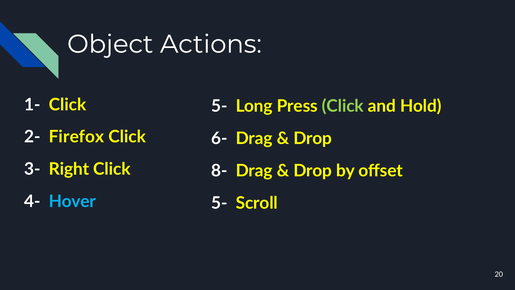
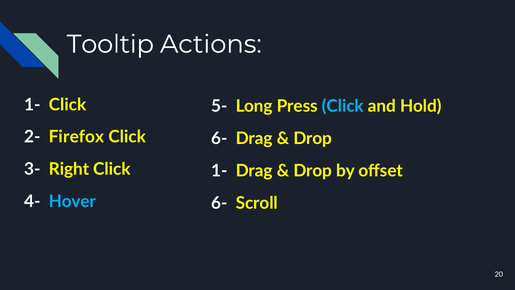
Object: Object -> Tooltip (110, 44)
Click colour: light green -> light blue (343, 106)
8-: 8- -> 1- (219, 171)
5-: 5- -> 6- (219, 203)
